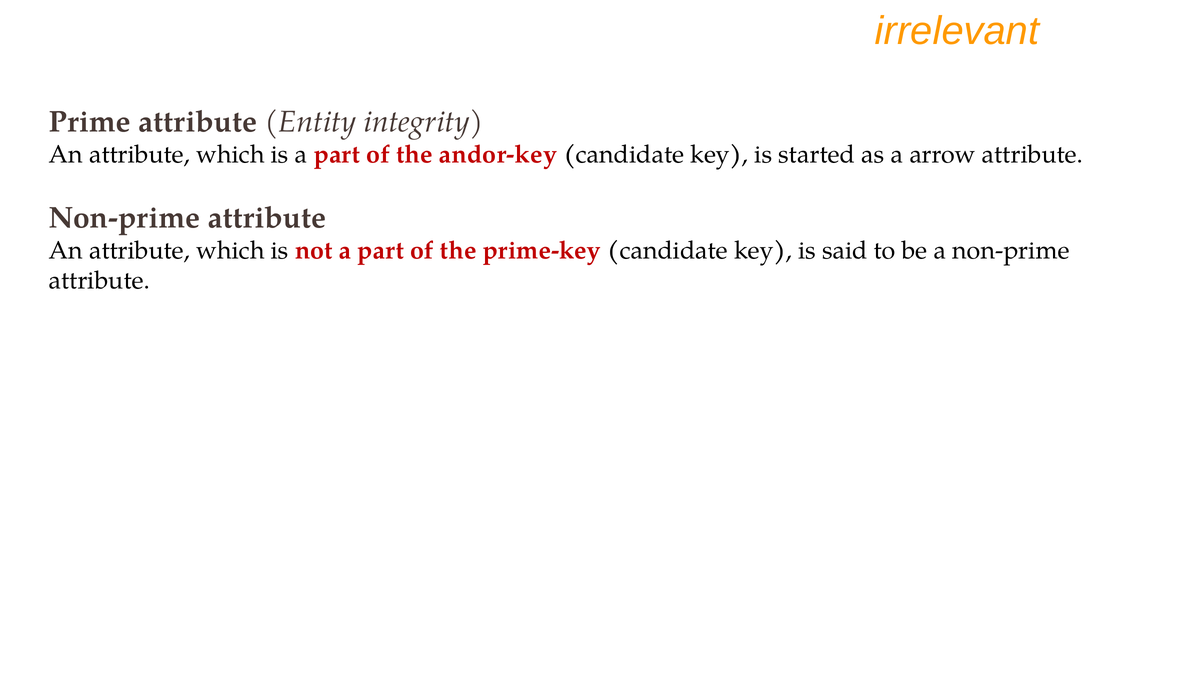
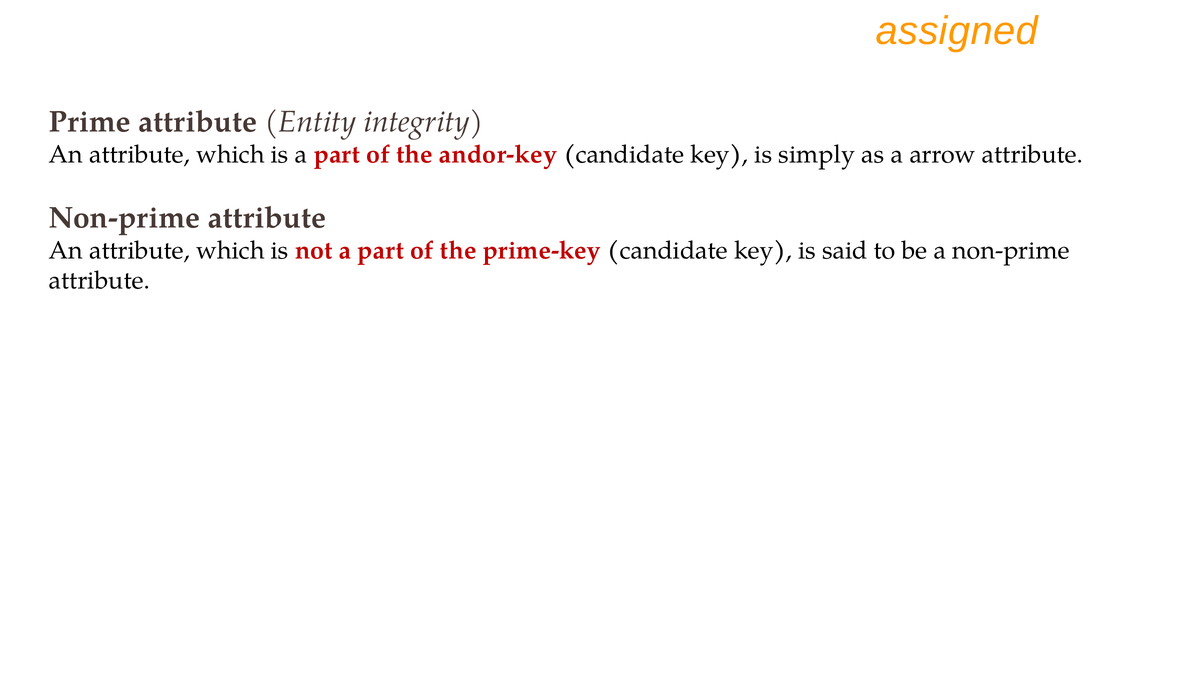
irrelevant: irrelevant -> assigned (957, 31)
started: started -> simply (817, 154)
